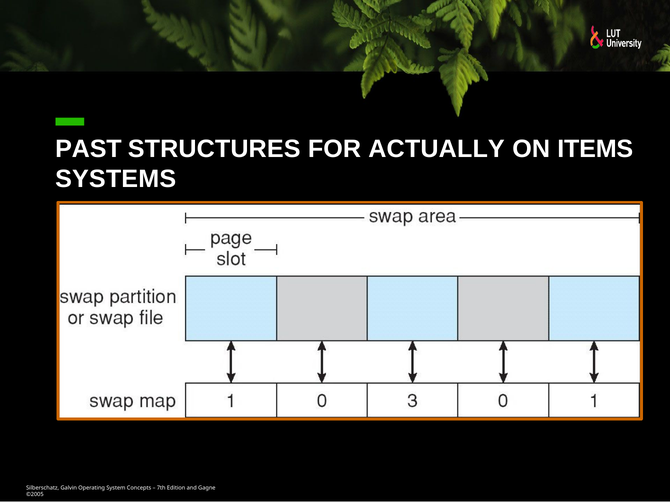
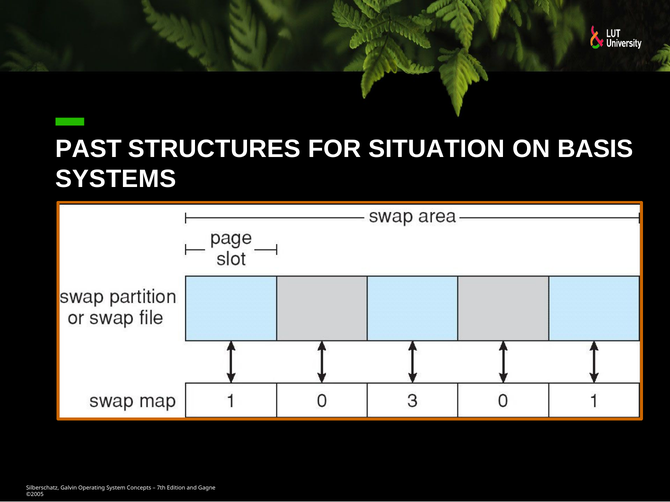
ACTUALLY: ACTUALLY -> SITUATION (437, 149)
ITEMS: ITEMS -> BASIS (595, 149)
